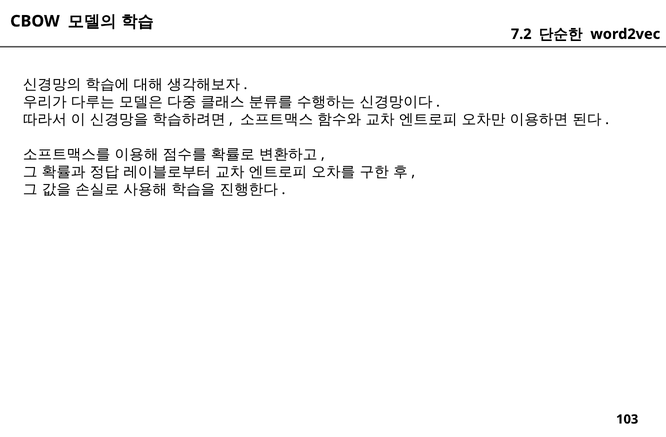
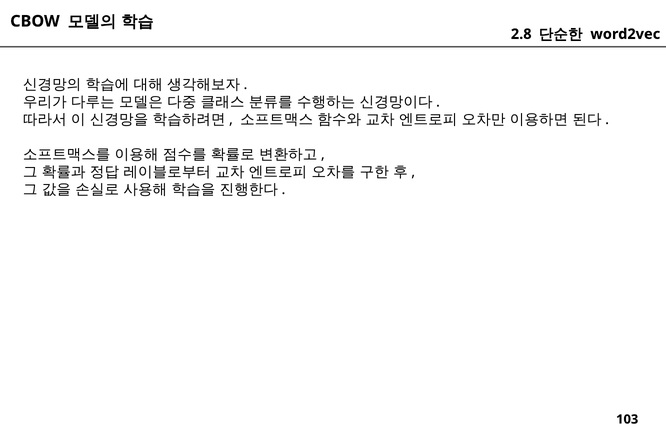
7.2: 7.2 -> 2.8 (521, 34)
